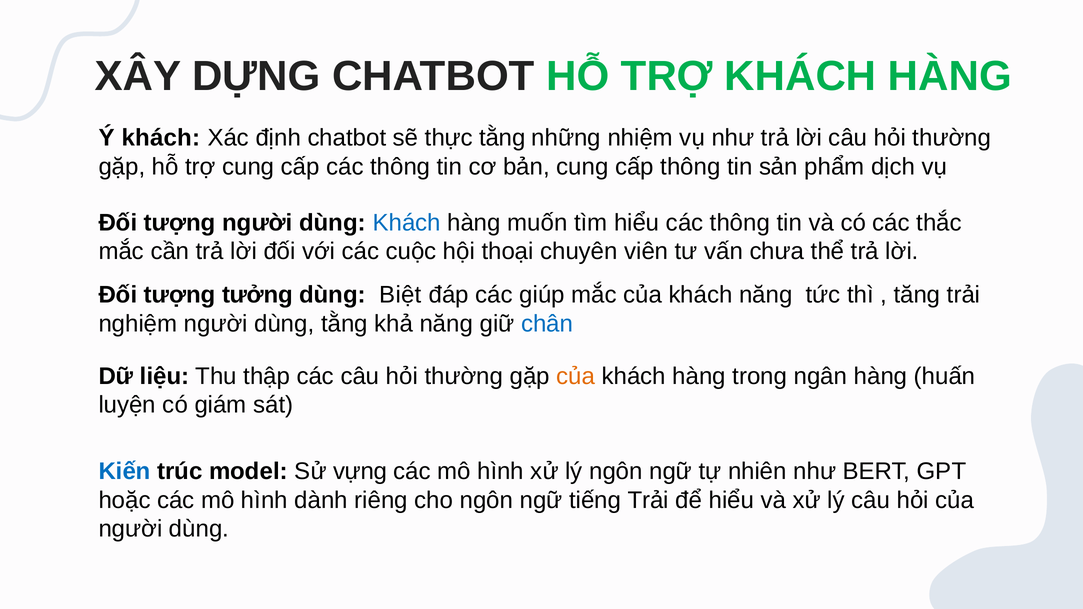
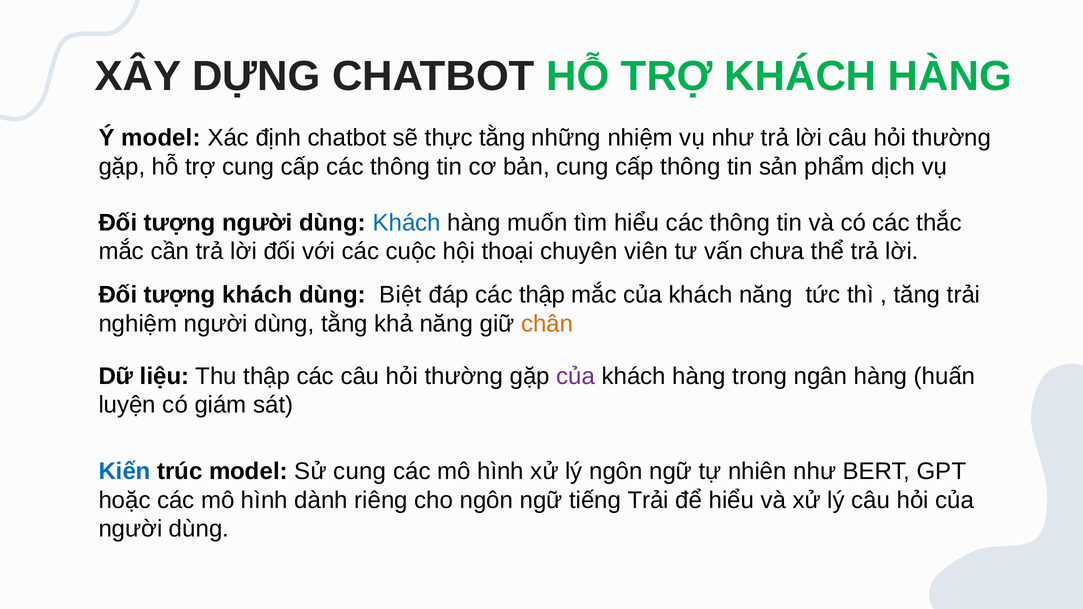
Ý khách: khách -> model (161, 138)
tượng tưởng: tưởng -> khách (257, 295)
các giúp: giúp -> thập (542, 295)
chân colour: blue -> orange (547, 324)
của colour: orange -> purple (576, 376)
Sử vựng: vựng -> cung (360, 471)
